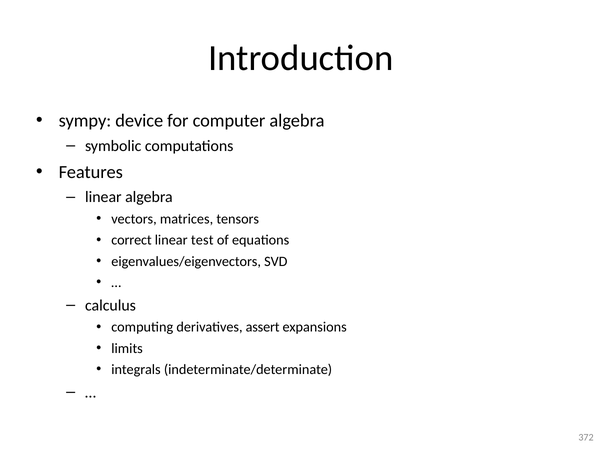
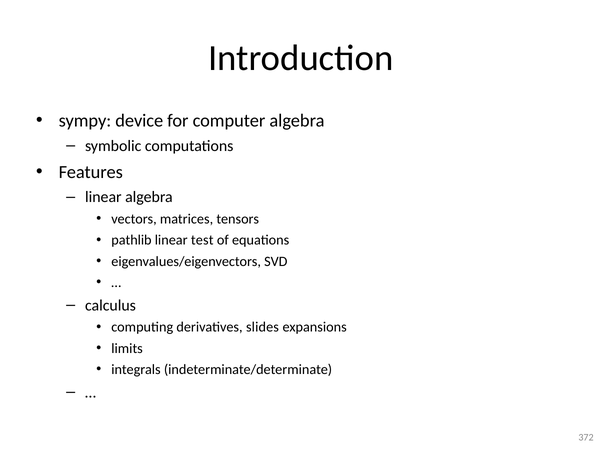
correct: correct -> pathlib (131, 240)
assert: assert -> slides (262, 327)
